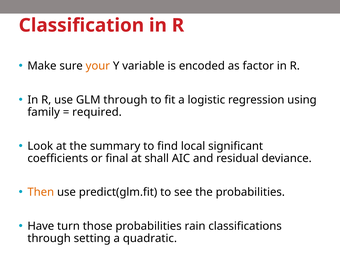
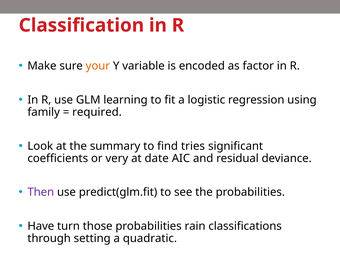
GLM through: through -> learning (126, 100)
local: local -> tries (193, 146)
final: final -> very (117, 158)
shall: shall -> date (157, 158)
Then colour: orange -> purple (41, 192)
